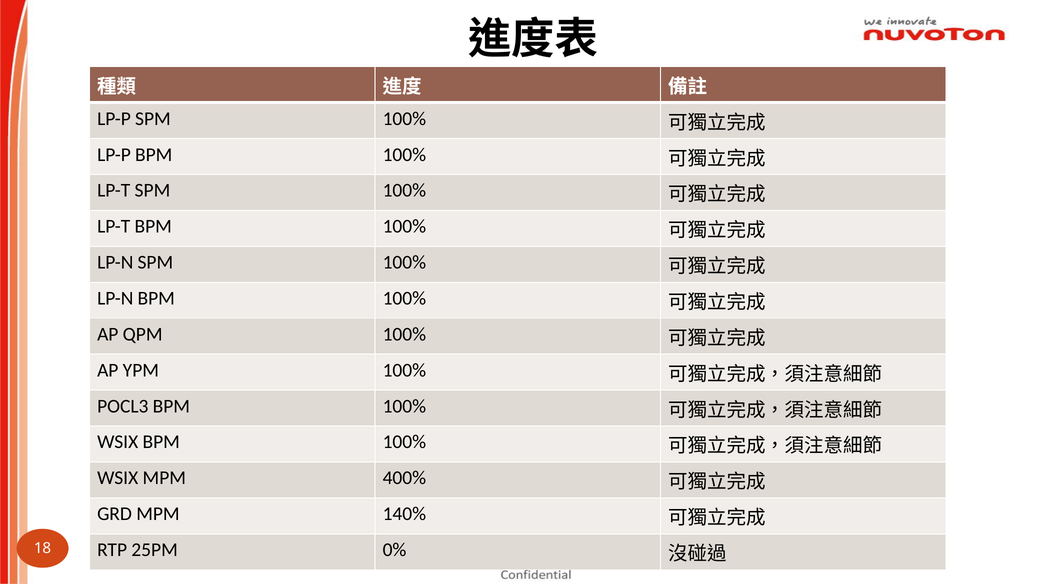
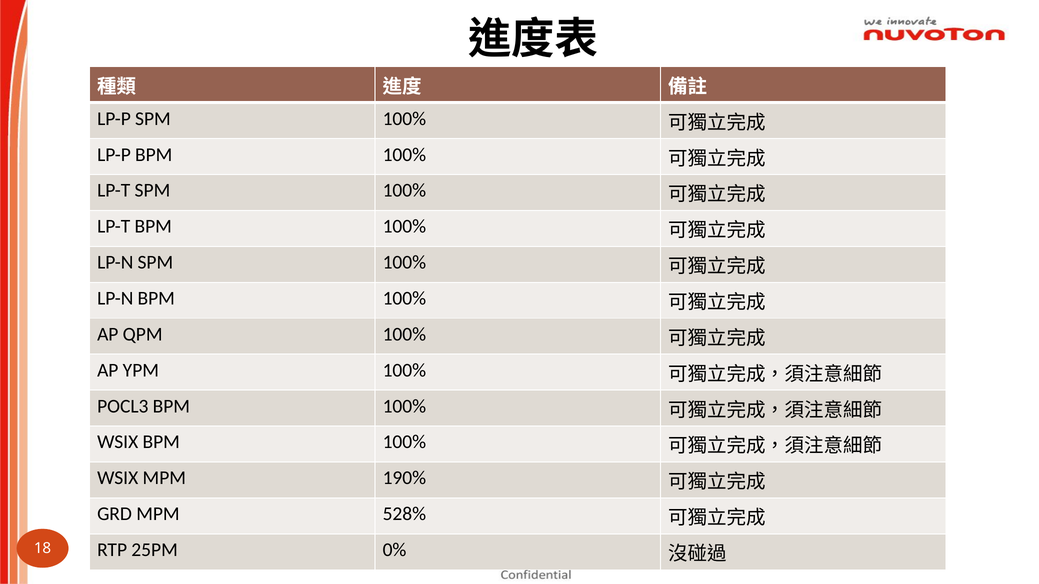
400%: 400% -> 190% (404, 478)
140%: 140% -> 528% (404, 514)
